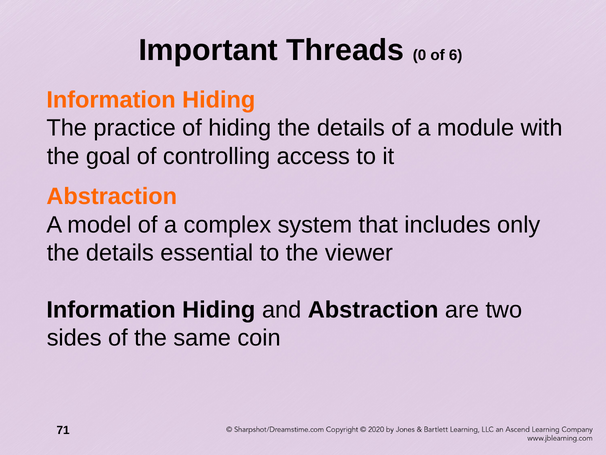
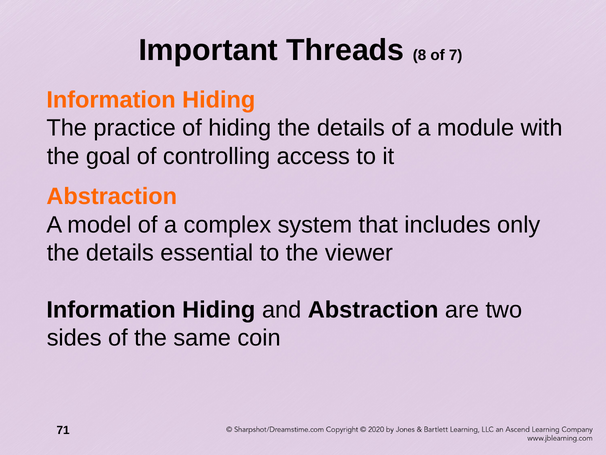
0: 0 -> 8 (420, 55)
6: 6 -> 7 (456, 55)
